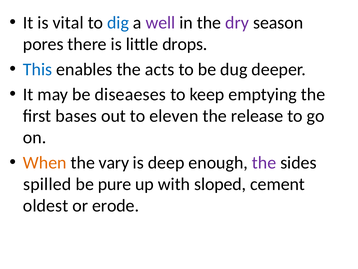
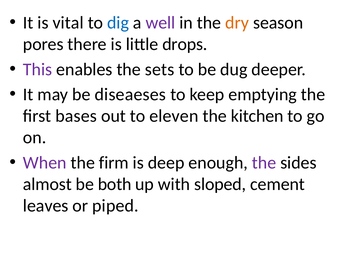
dry colour: purple -> orange (237, 23)
This colour: blue -> purple (38, 69)
acts: acts -> sets (160, 69)
release: release -> kitchen (257, 116)
When colour: orange -> purple (45, 162)
vary: vary -> firm (114, 162)
spilled: spilled -> almost (47, 184)
pure: pure -> both (115, 184)
oldest: oldest -> leaves (46, 205)
erode: erode -> piped (115, 205)
